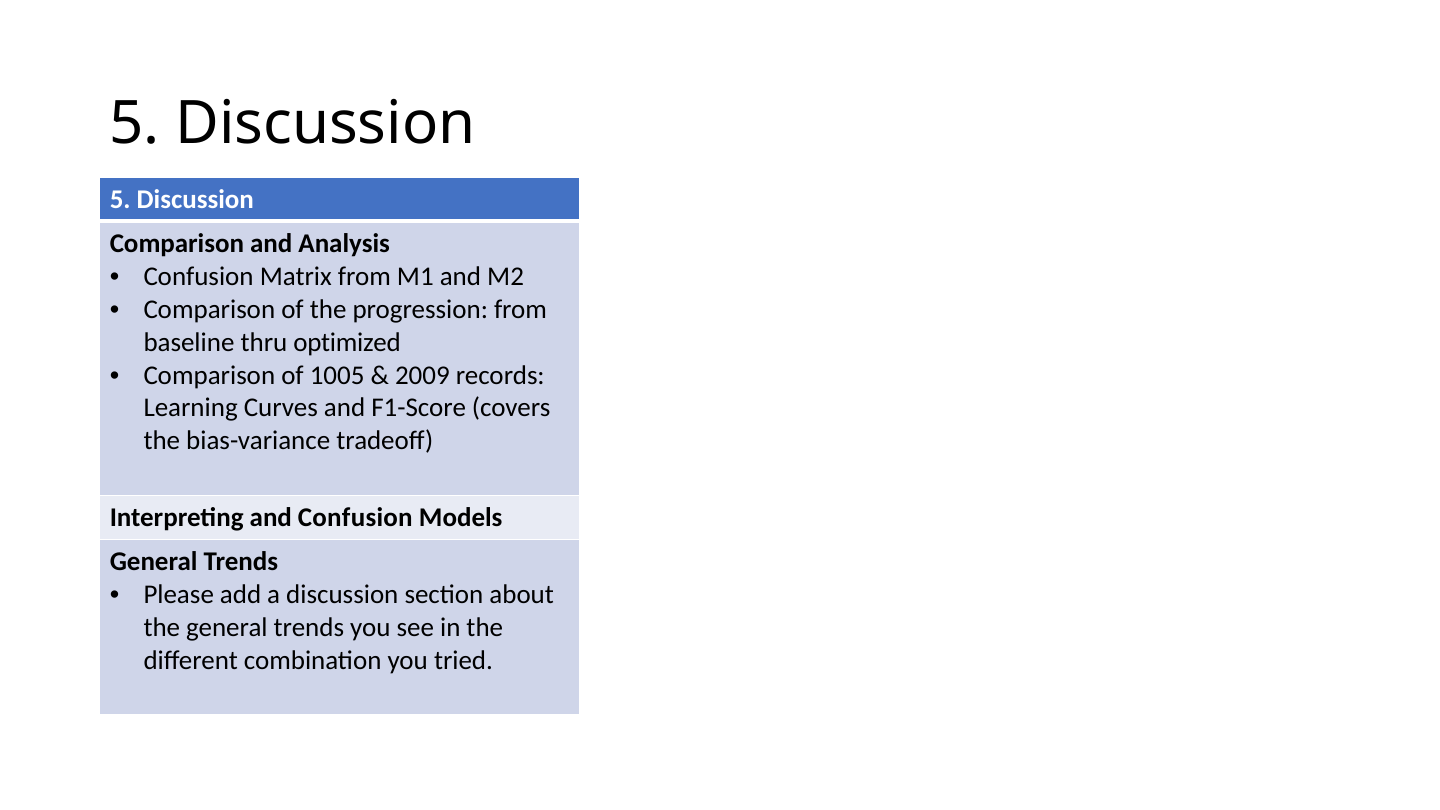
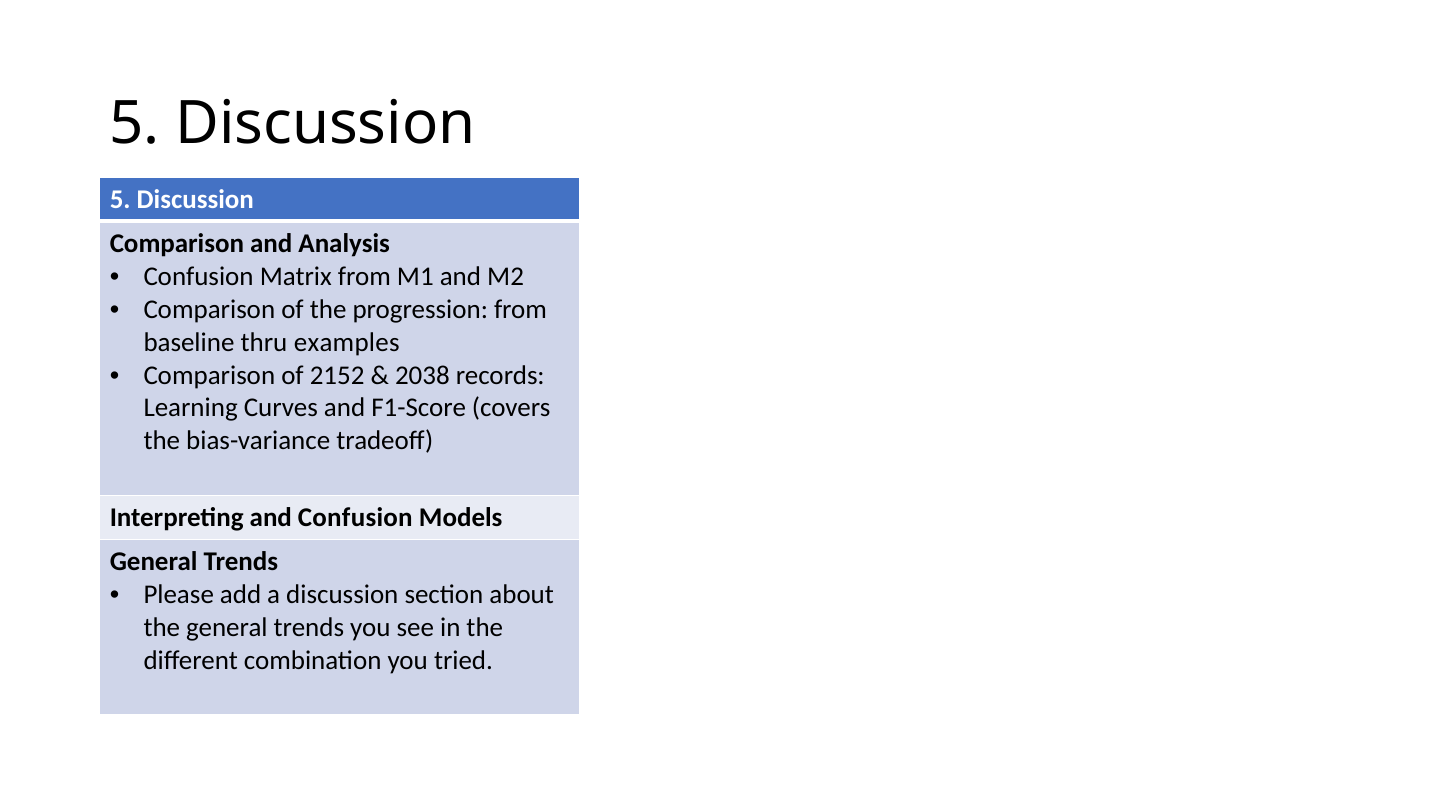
optimized: optimized -> examples (347, 342)
1005: 1005 -> 2152 (337, 375)
2009: 2009 -> 2038 (422, 375)
